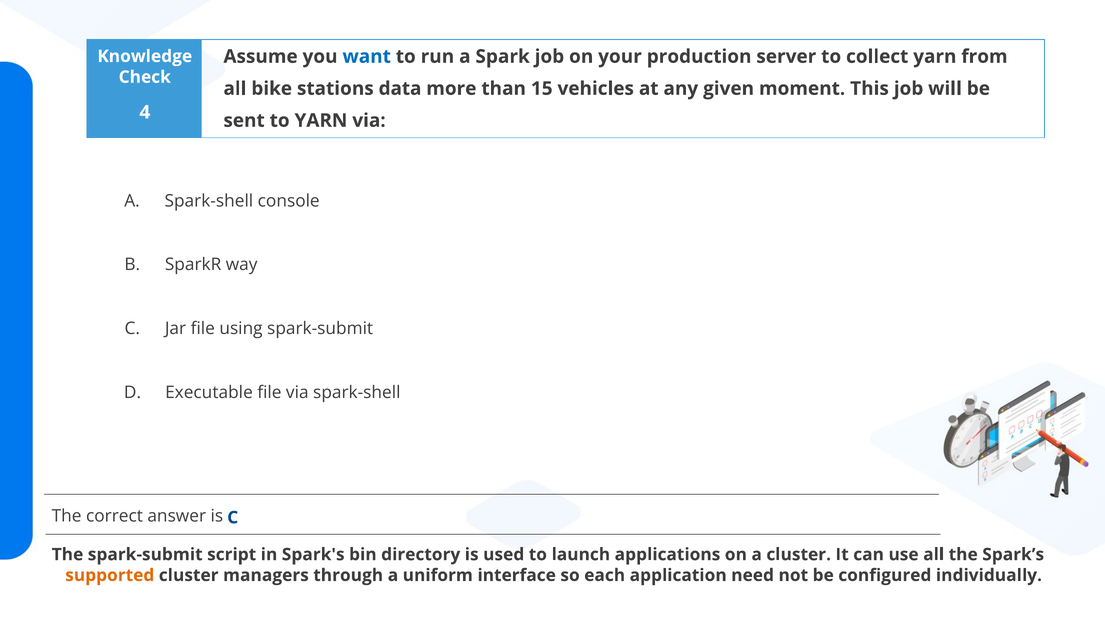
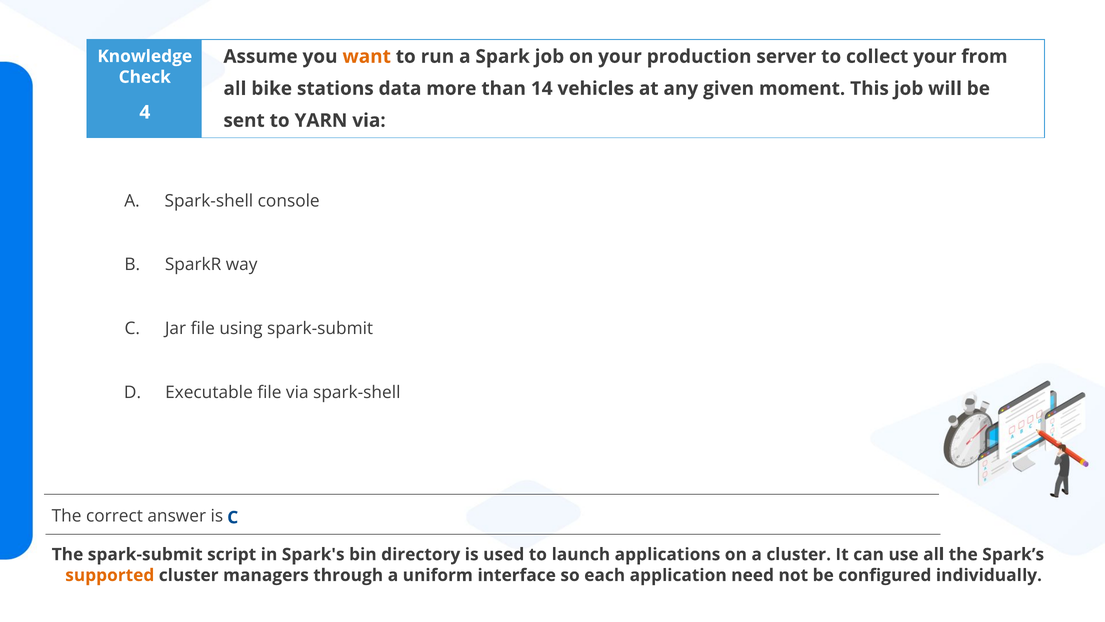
want colour: blue -> orange (367, 57)
collect yarn: yarn -> your (935, 57)
15: 15 -> 14 (542, 88)
